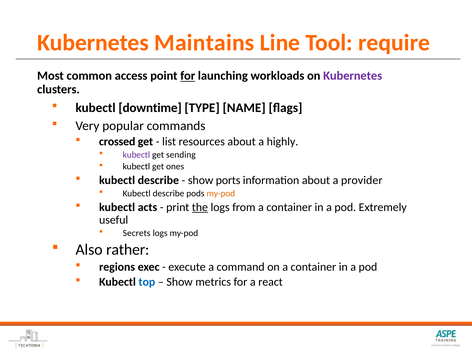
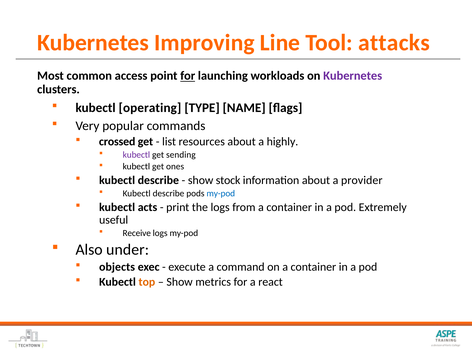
Maintains: Maintains -> Improving (204, 43)
require: require -> attacks (394, 43)
downtime: downtime -> operating (150, 108)
ports: ports -> stock (228, 180)
my-pod colour: orange -> blue (221, 193)
the underline: present -> none (200, 207)
Secrets: Secrets -> Receive (137, 233)
rather: rather -> under (128, 250)
regions: regions -> objects (117, 267)
top colour: blue -> orange (147, 282)
